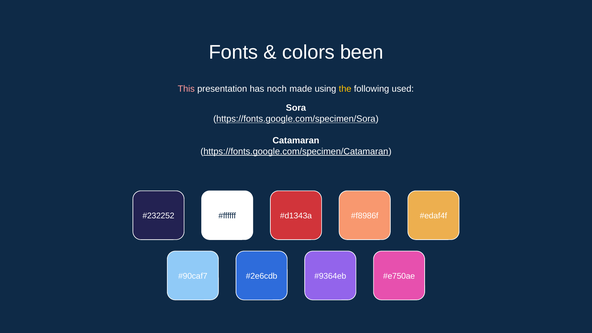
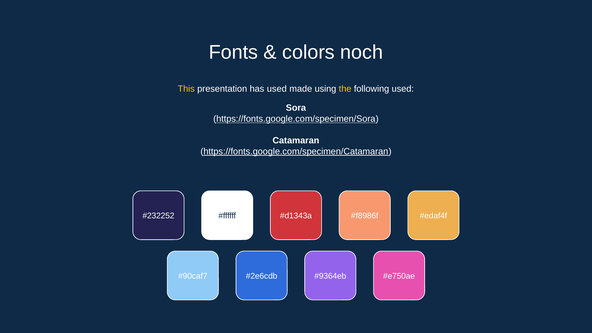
been: been -> noch (362, 52)
This colour: pink -> yellow (186, 89)
has noch: noch -> used (277, 89)
